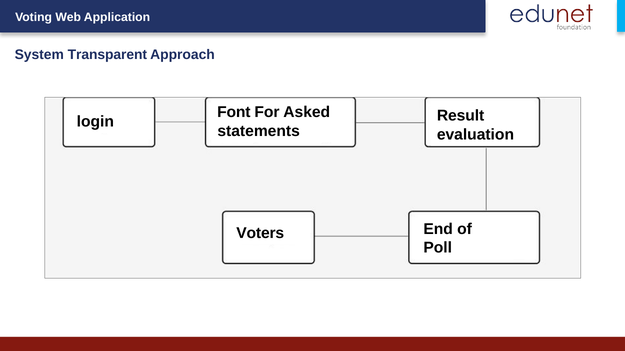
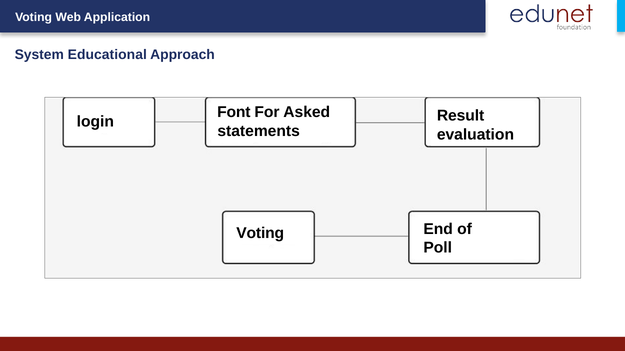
Transparent: Transparent -> Educational (107, 55)
Voters: Voters -> Voting (260, 233)
